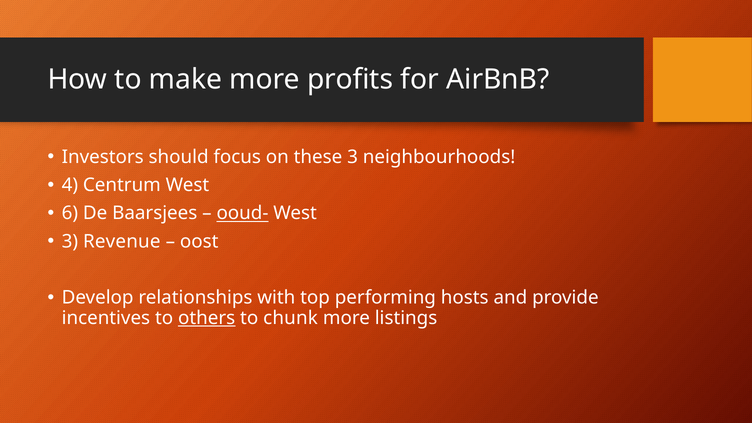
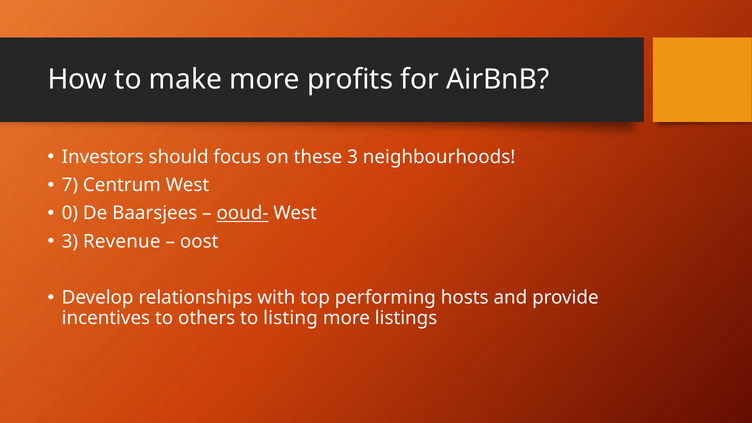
4: 4 -> 7 (70, 185)
6: 6 -> 0 (70, 213)
others underline: present -> none (207, 318)
chunk: chunk -> listing (291, 318)
